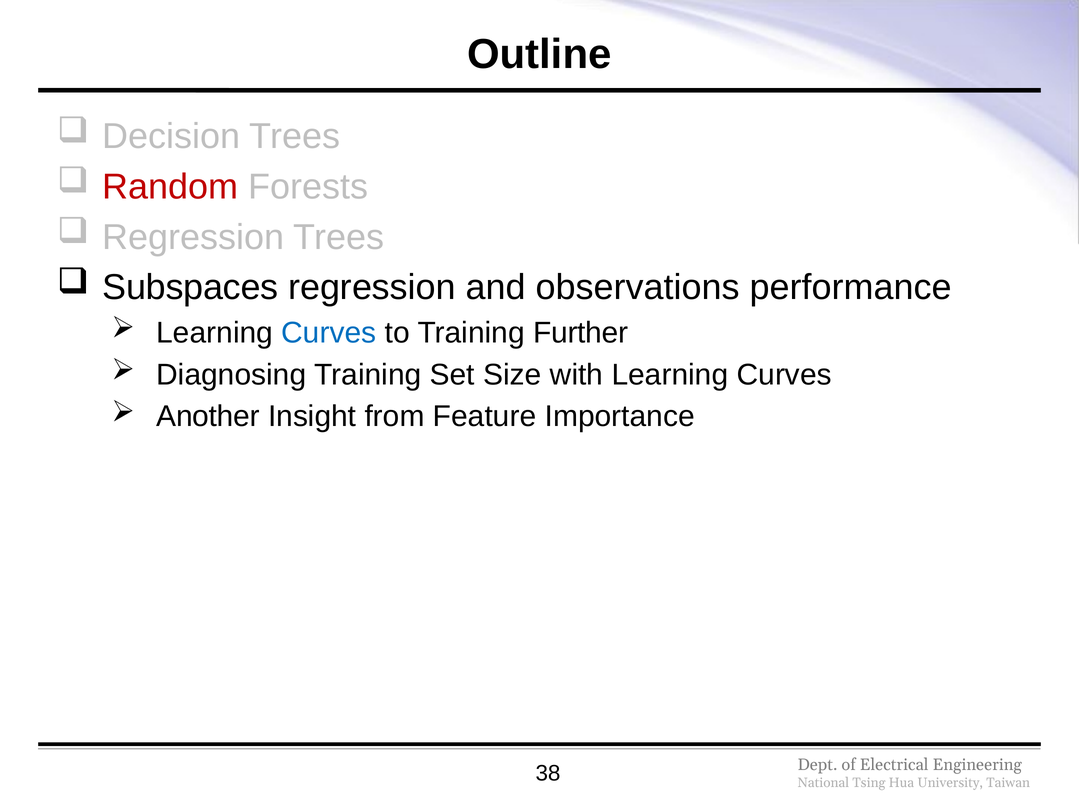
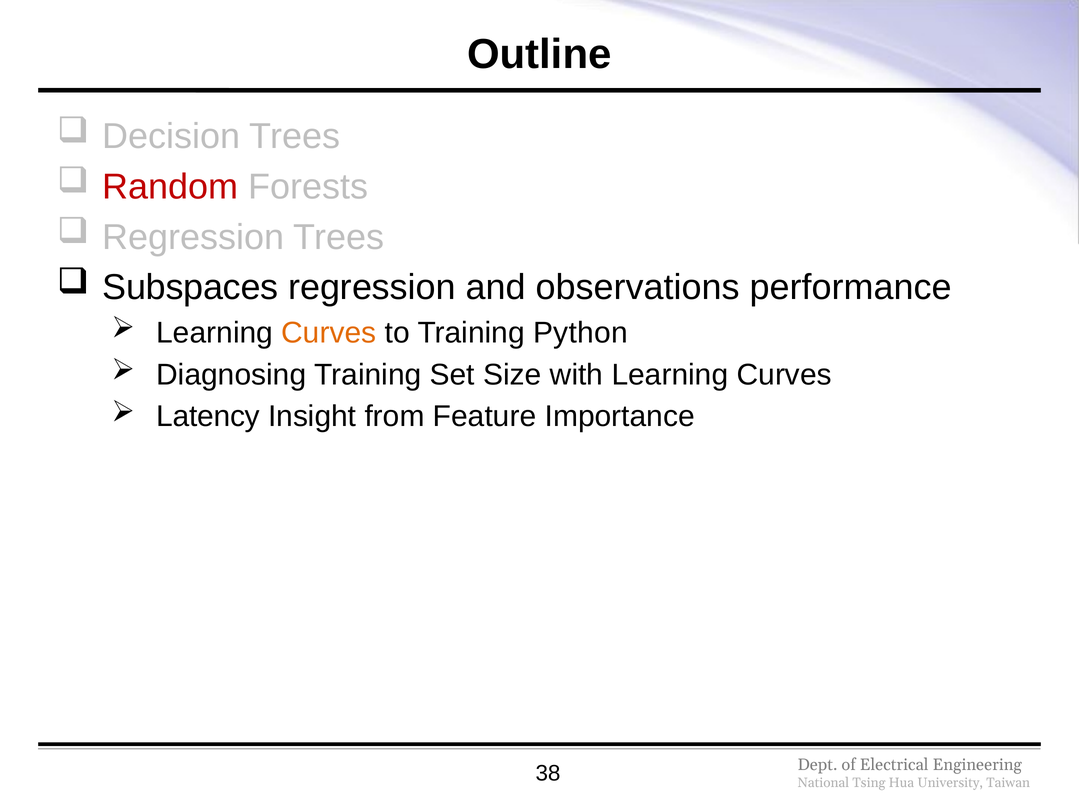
Curves colour: blue -> orange (329, 333)
Further: Further -> Python (580, 333)
Another: Another -> Latency (208, 417)
